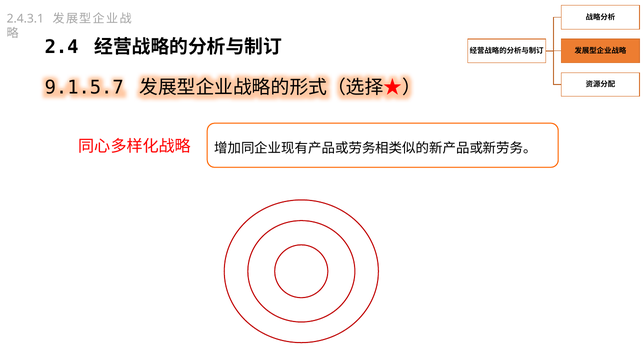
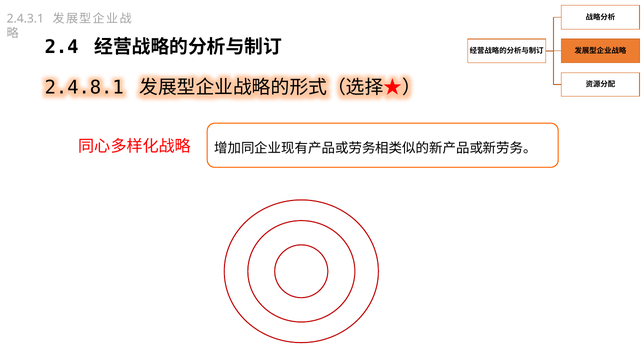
9.1.5.7: 9.1.5.7 -> 2.4.8.1 (84, 88)
